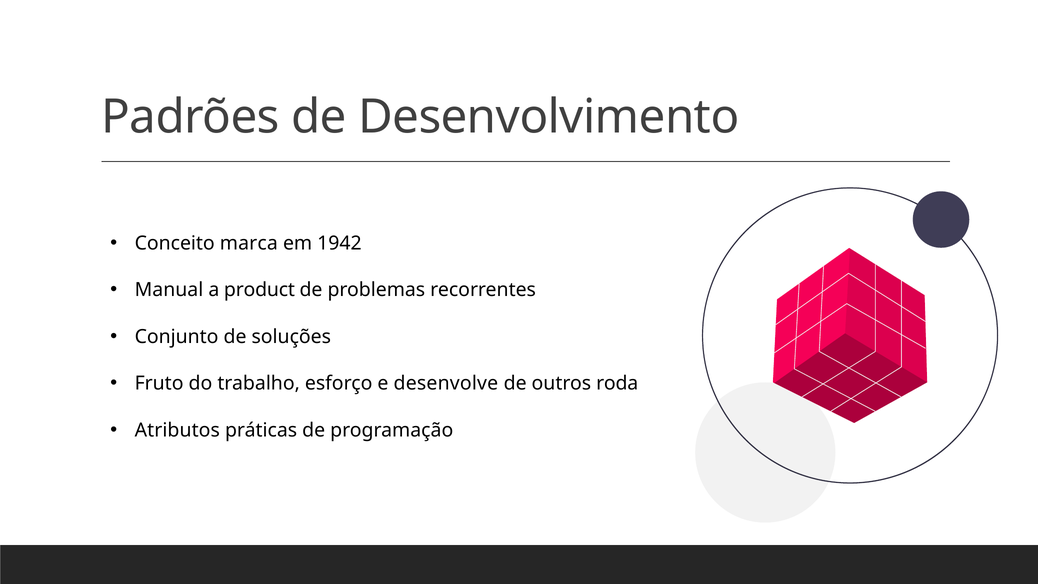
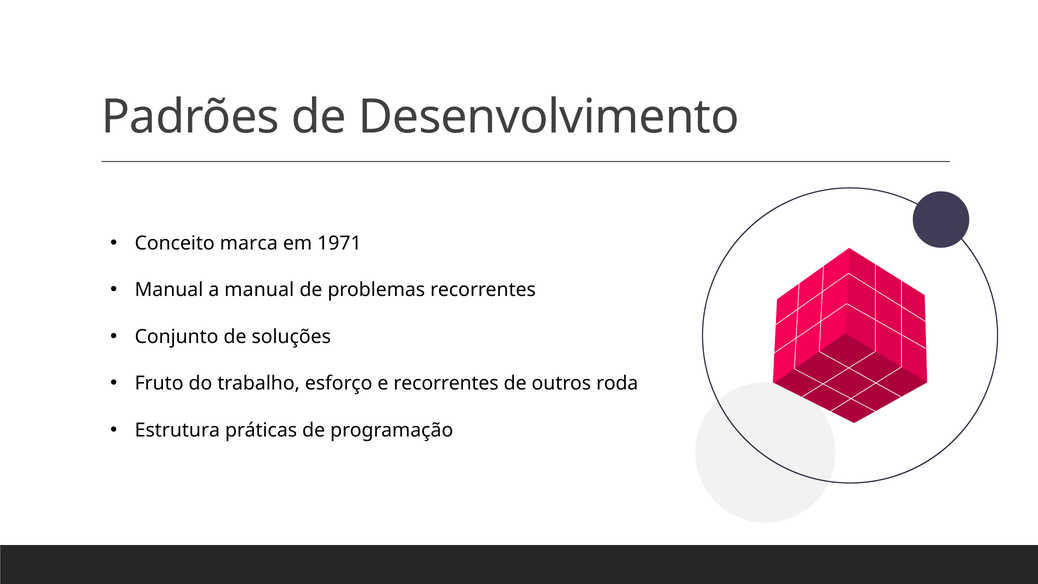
1942: 1942 -> 1971 (339, 243)
a product: product -> manual (259, 290)
e desenvolve: desenvolve -> recorrentes (446, 383)
Atributos: Atributos -> Estrutura (177, 430)
